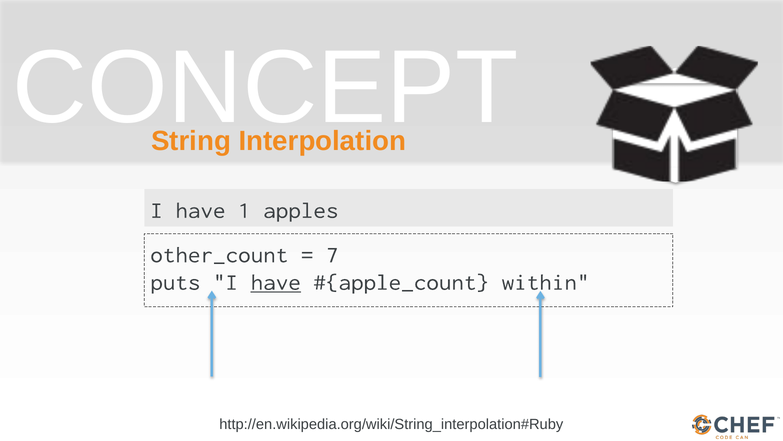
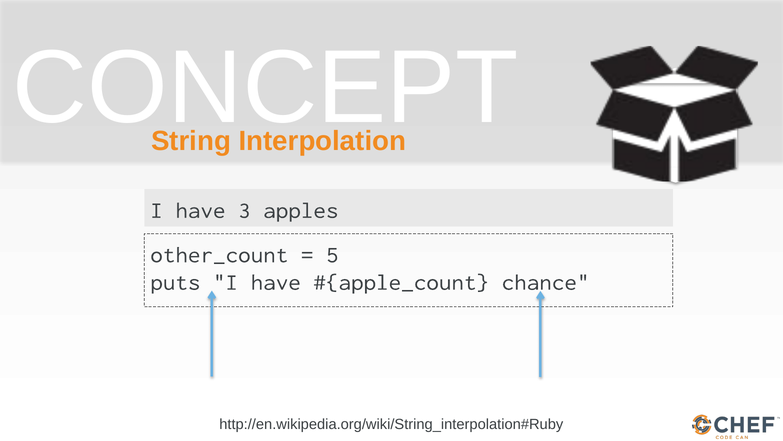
1: 1 -> 3 (244, 210)
7: 7 -> 5 (332, 254)
have underline: present -> none (276, 282)
within: within -> chance (546, 282)
